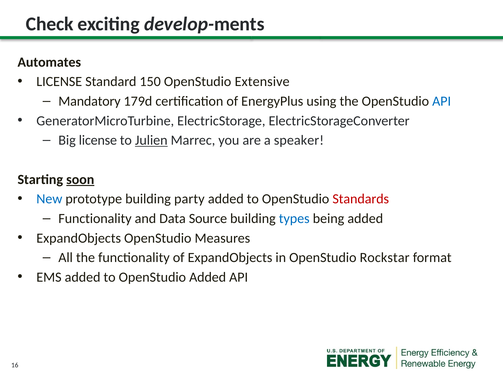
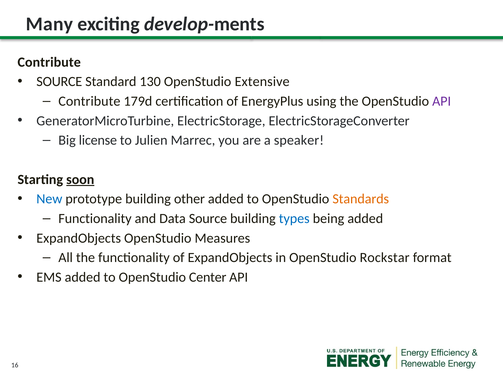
Check: Check -> Many (49, 24)
Automates: Automates -> Contribute (49, 62)
LICENSE: LICENSE -> SOURCE (59, 82)
150: 150 -> 130 (150, 82)
Mandatory: Mandatory -> Contribute (89, 101)
API colour: blue -> purple (442, 101)
Julien underline: present -> none (151, 140)
party: party -> other (189, 199)
Standards colour: red -> orange (361, 199)
OpenStudio Added: Added -> Center (208, 277)
